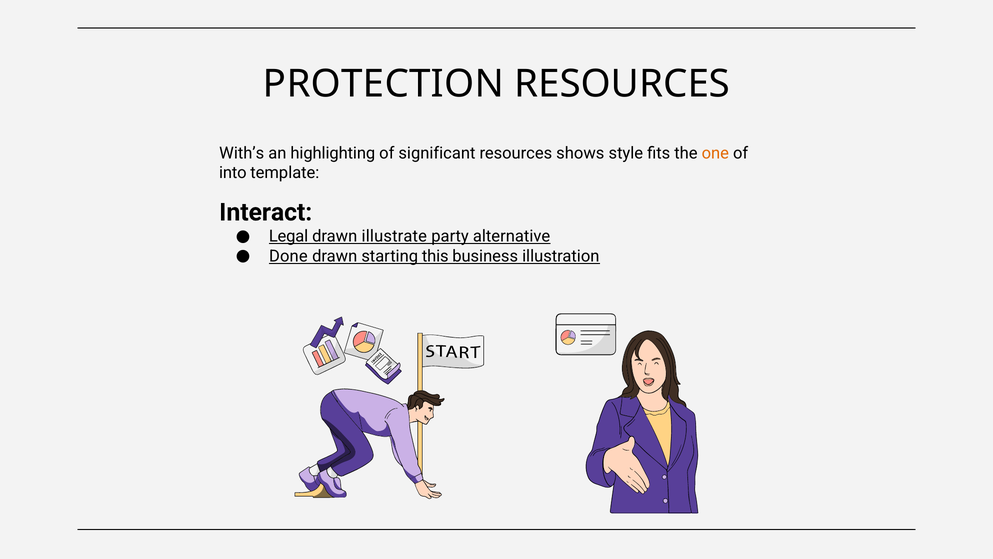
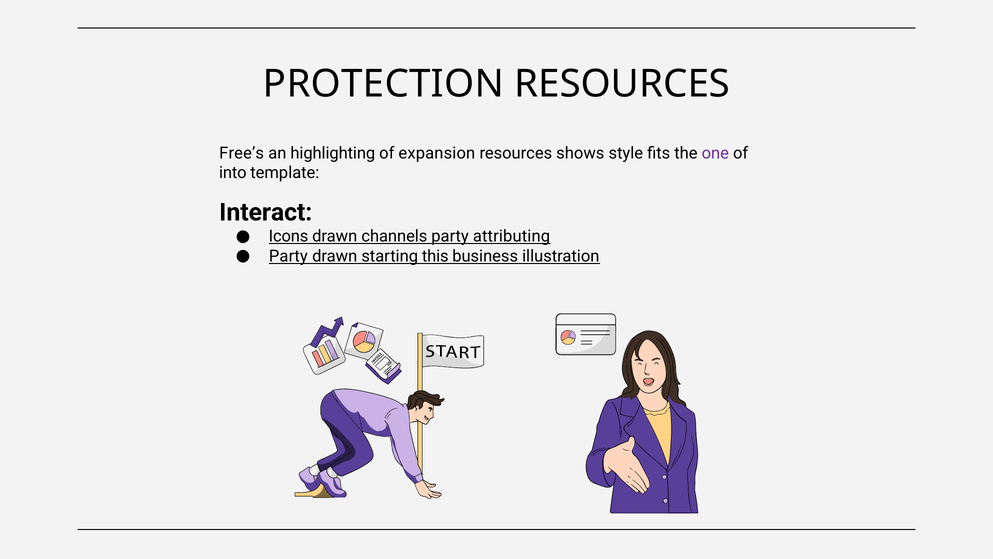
With’s: With’s -> Free’s (242, 153)
significant: significant -> expansion (437, 153)
one colour: orange -> purple (715, 153)
Legal: Legal -> Icons (289, 236)
illustrate: illustrate -> channels (394, 236)
alternative: alternative -> attributing (511, 236)
Done: Done -> Party (288, 256)
